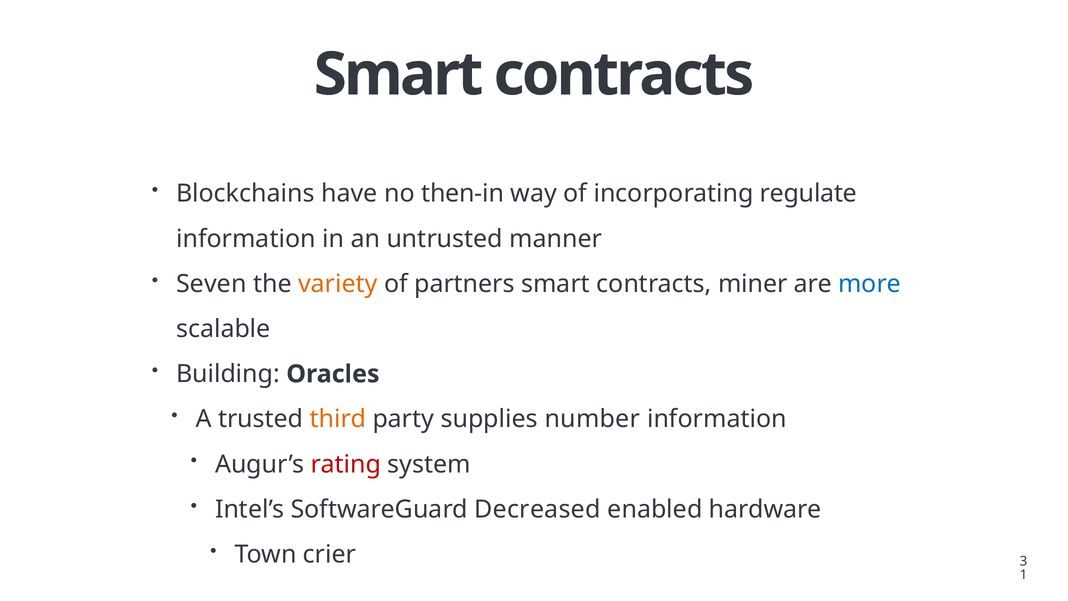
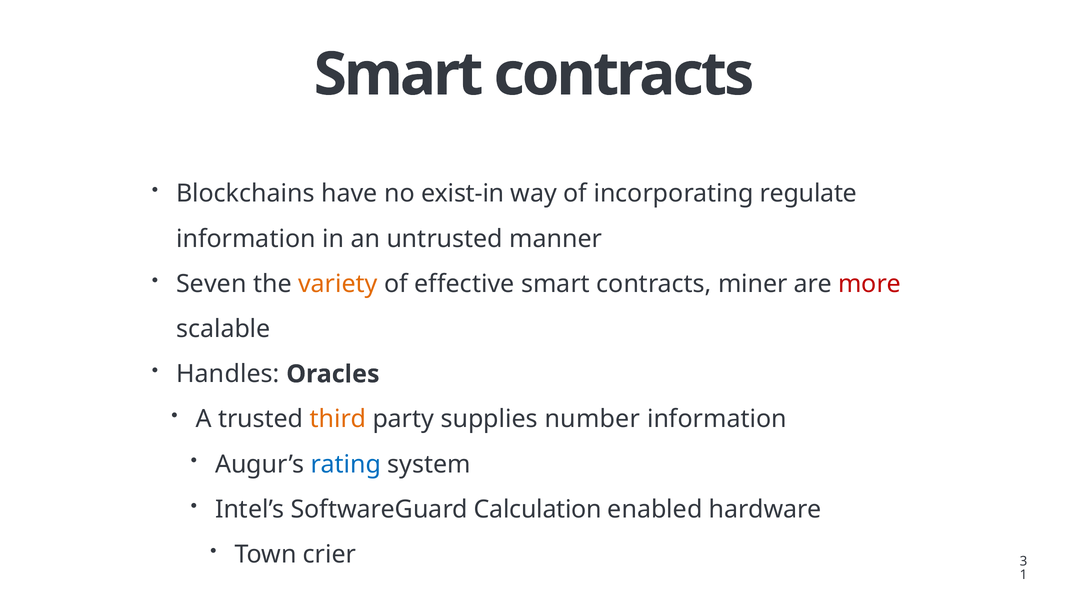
then-in: then-in -> exist-in (463, 194)
partners: partners -> effective (464, 284)
more colour: blue -> red (870, 284)
Building: Building -> Handles (228, 374)
rating colour: red -> blue (346, 464)
Decreased: Decreased -> Calculation (538, 509)
